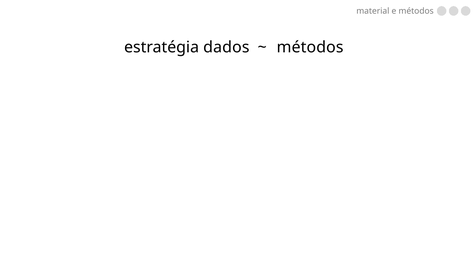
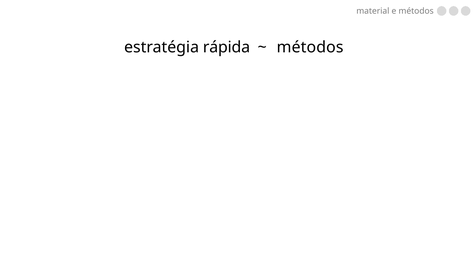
dados: dados -> rápida (226, 47)
